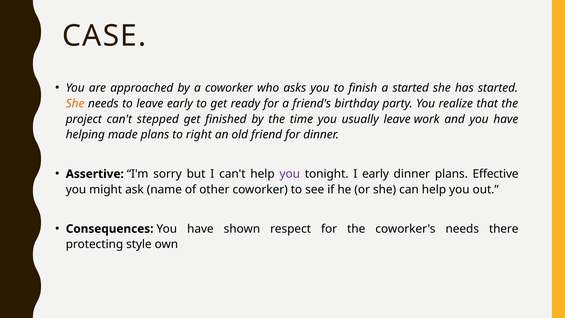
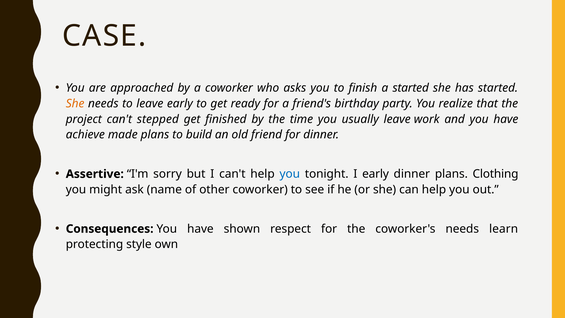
helping: helping -> achieve (85, 135)
right: right -> build (199, 135)
you colour: purple -> blue (290, 174)
Effective: Effective -> Clothing (496, 174)
there: there -> learn (504, 229)
